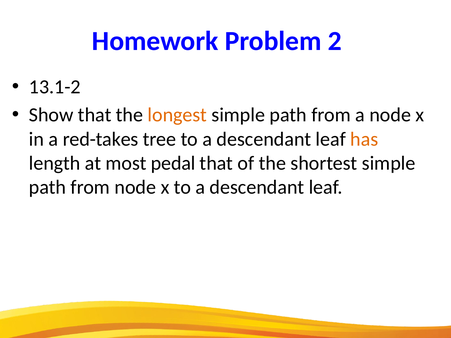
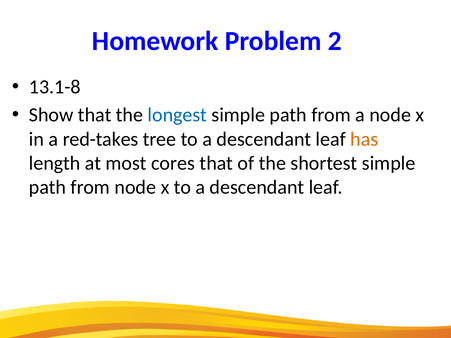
13.1-2: 13.1-2 -> 13.1-8 (55, 87)
longest colour: orange -> blue (177, 115)
pedal: pedal -> cores (173, 163)
